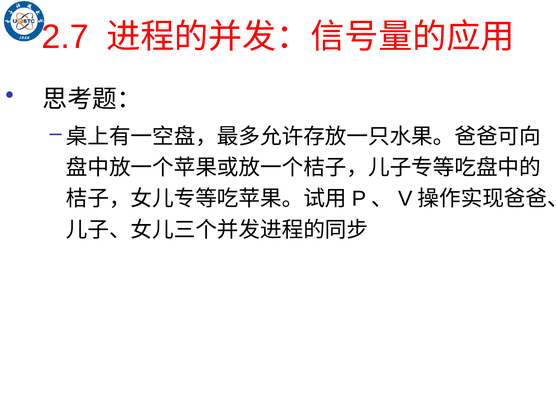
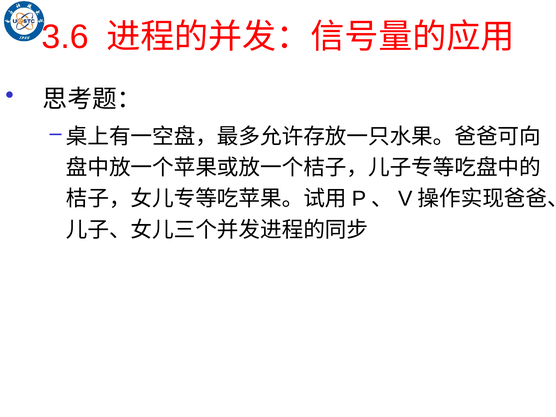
2.7: 2.7 -> 3.6 (65, 37)
